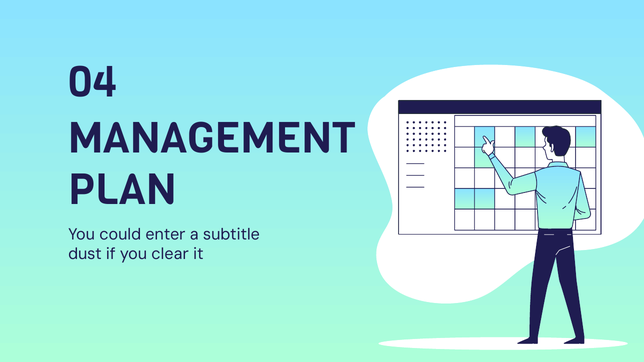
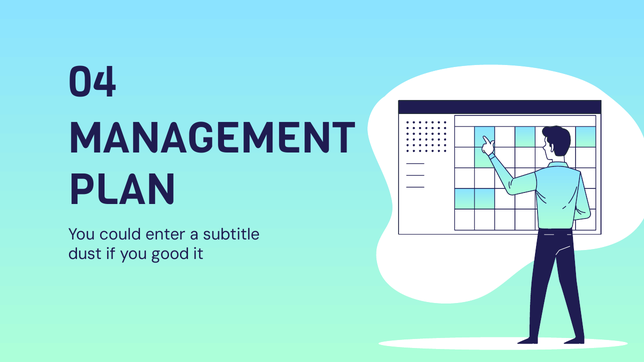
clear: clear -> good (170, 254)
